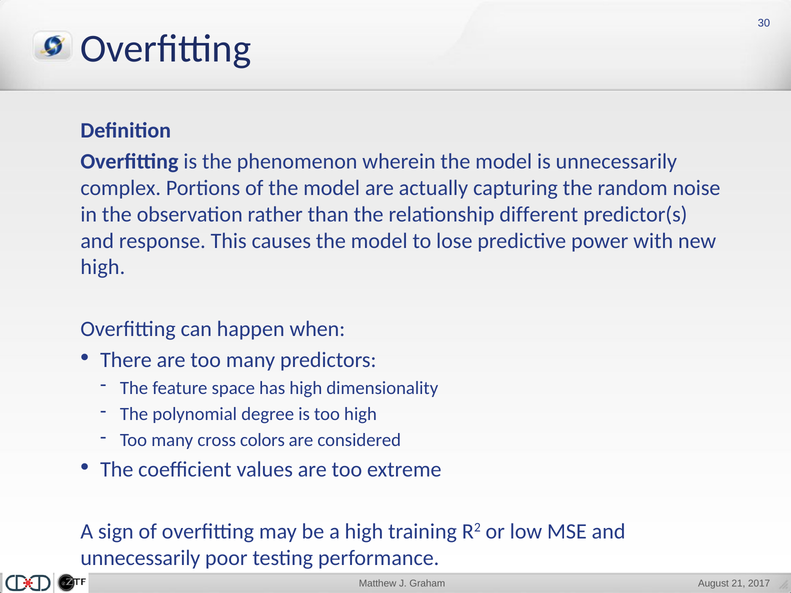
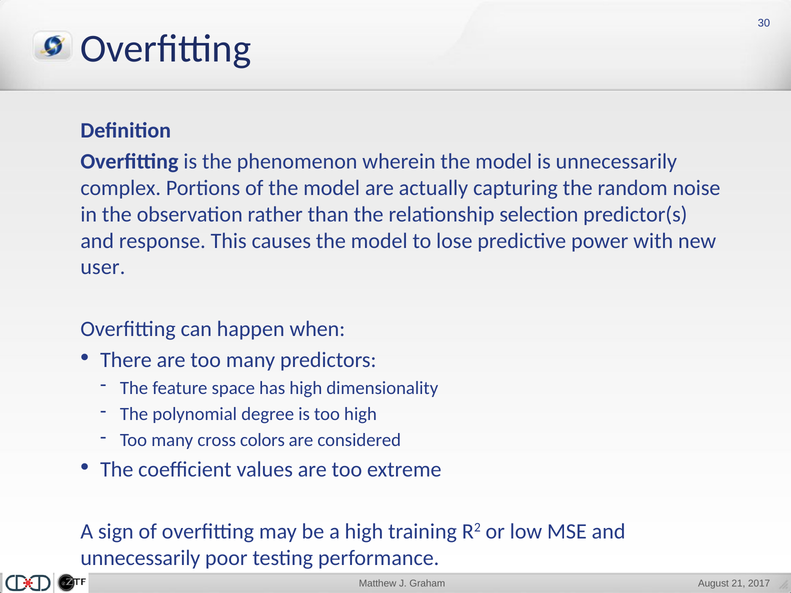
different: different -> selection (539, 214)
high: high -> user (103, 267)
